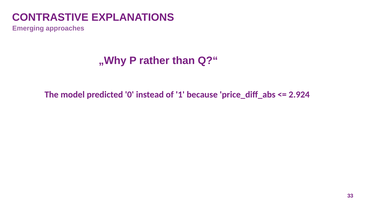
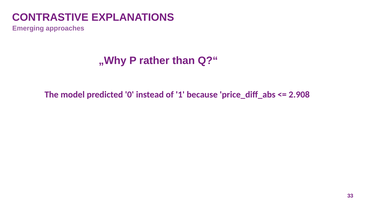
2.924: 2.924 -> 2.908 (299, 95)
